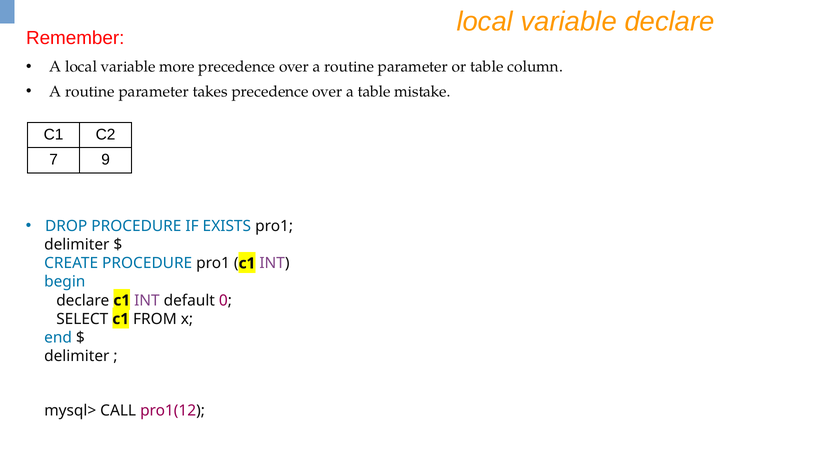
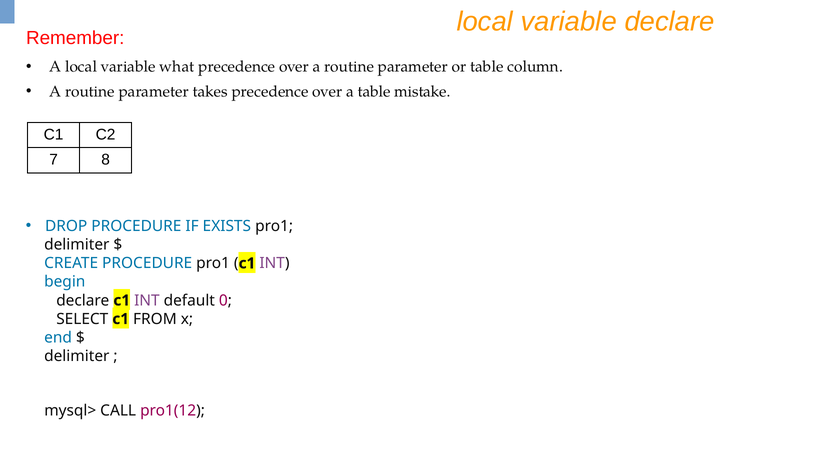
more: more -> what (177, 67)
9: 9 -> 8 (106, 159)
